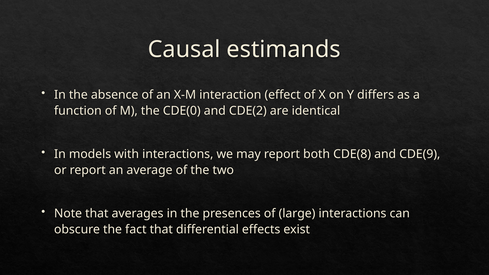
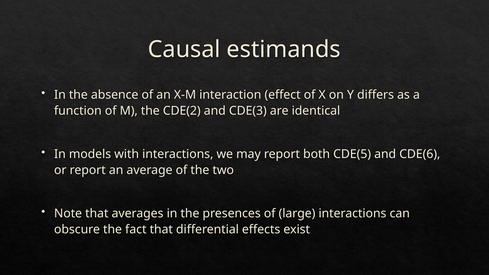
CDE(0: CDE(0 -> CDE(2 (182, 111)
CDE(2: CDE(2 -> CDE(3 (248, 111)
CDE(8: CDE(8 -> CDE(5 (352, 154)
CDE(9: CDE(9 -> CDE(6 (420, 154)
